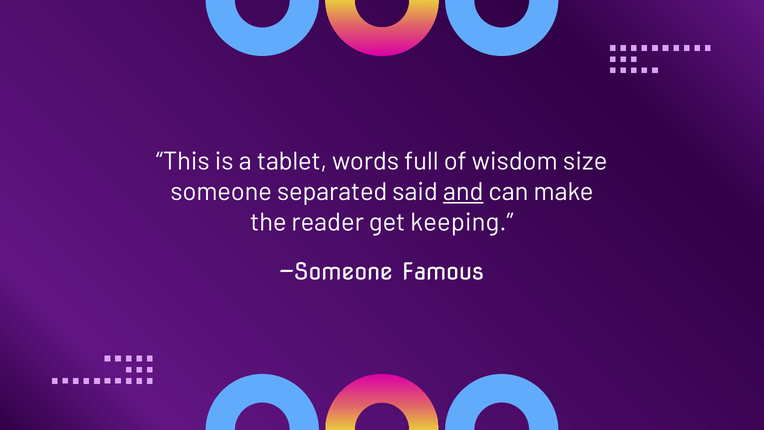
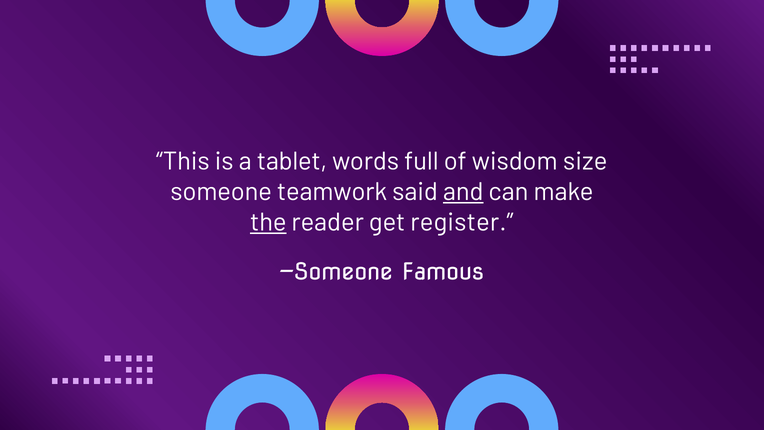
separated: separated -> teamwork (332, 192)
the underline: none -> present (268, 222)
keeping: keeping -> register (462, 222)
